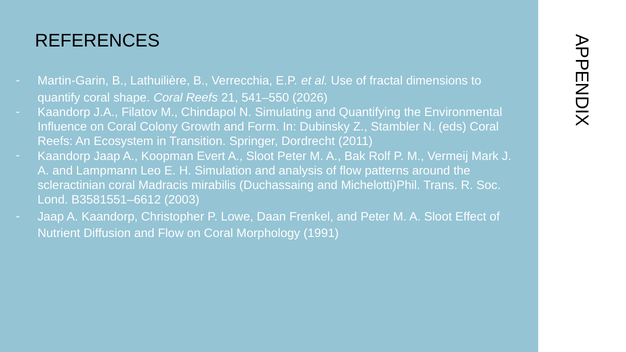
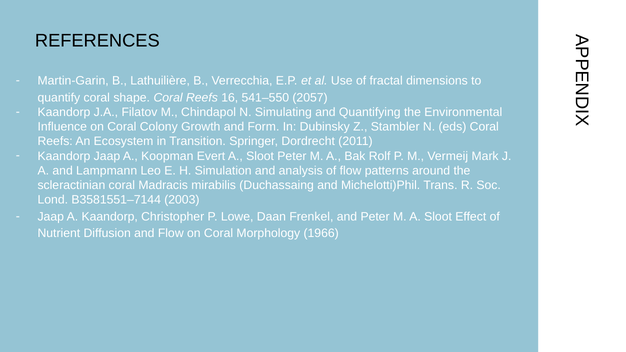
21: 21 -> 16 (230, 98)
2026: 2026 -> 2057 (310, 98)
B3581551–6612: B3581551–6612 -> B3581551–7144 (116, 200)
1991: 1991 -> 1966 (321, 234)
